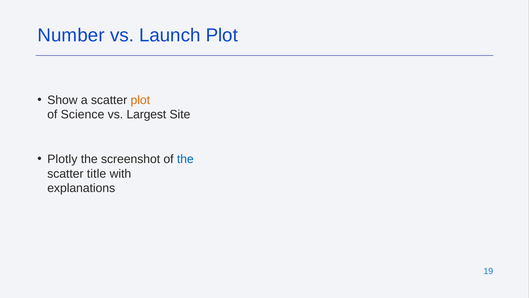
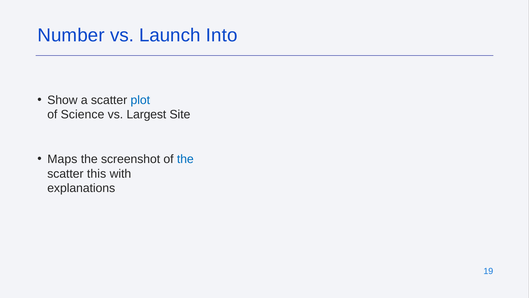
Launch Plot: Plot -> Into (222, 35)
plot colour: orange -> blue (140, 100)
Plotly: Plotly -> Maps (62, 159)
title: title -> this (97, 173)
